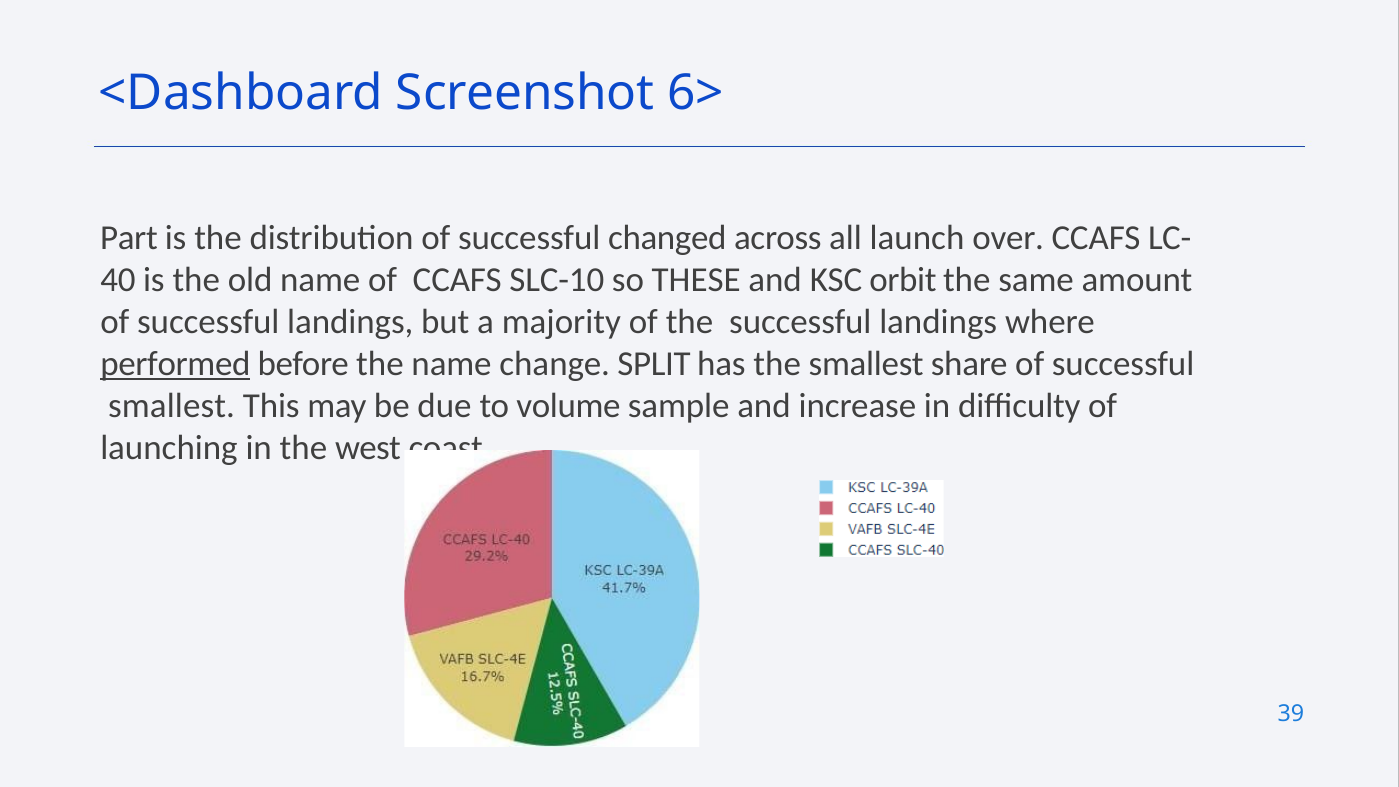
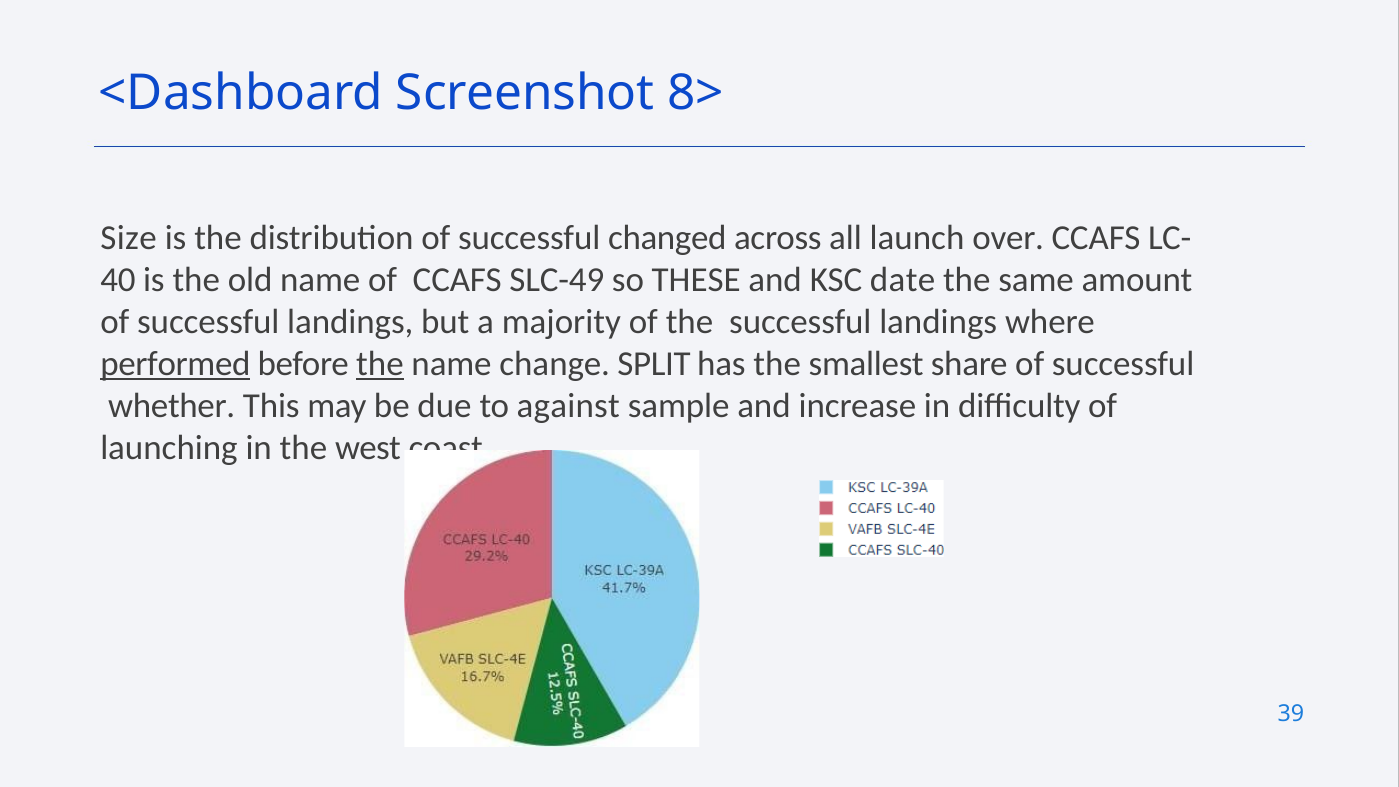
6>: 6> -> 8> (696, 93)
Part: Part -> Size (129, 238)
SLC-10: SLC-10 -> SLC-49 (557, 280)
orbit: orbit -> date (903, 280)
the underline: none -> present (380, 364)
smallest: smallest -> whether (172, 406)
volume: volume -> against (568, 406)
